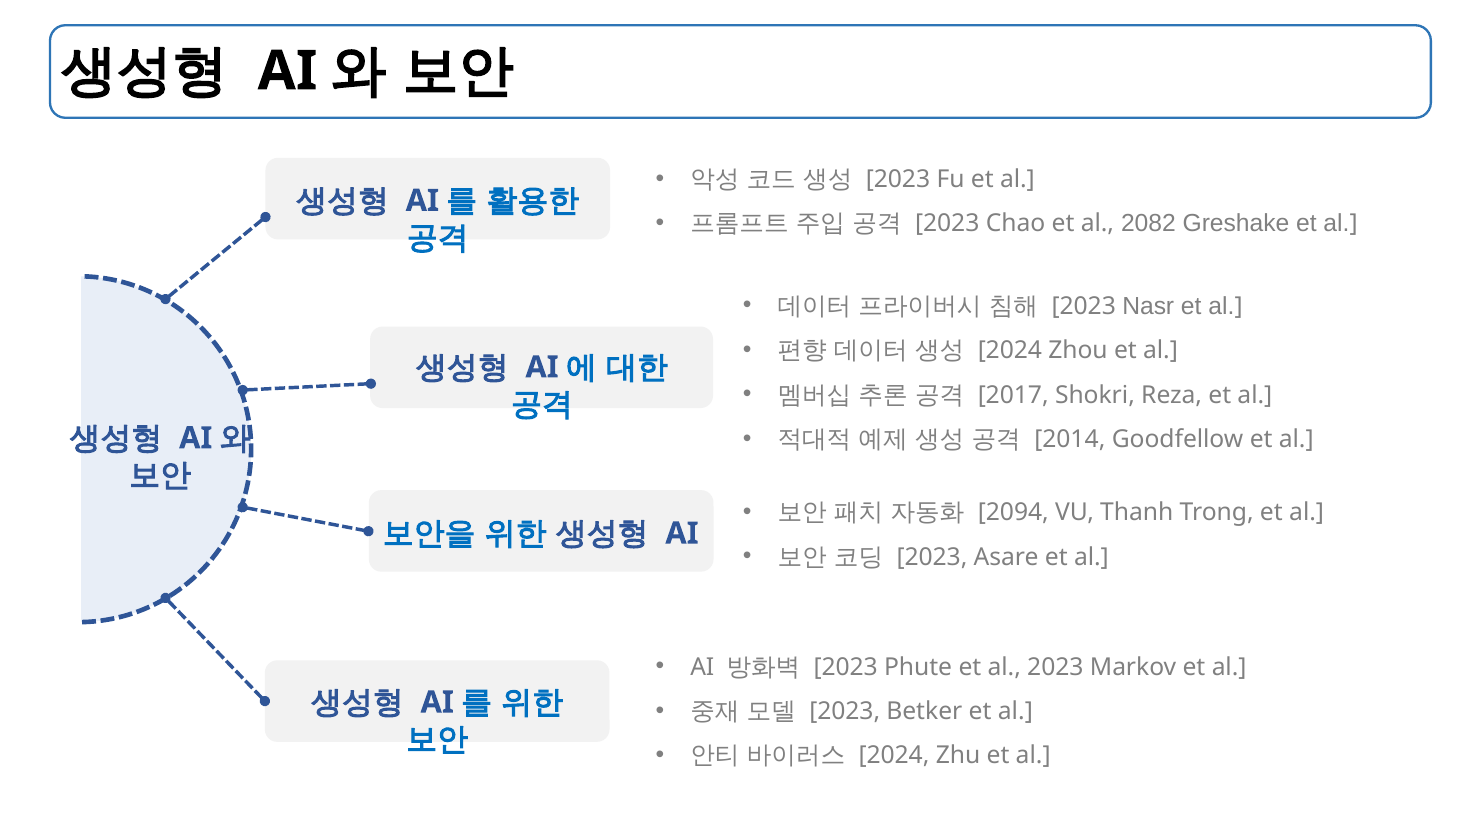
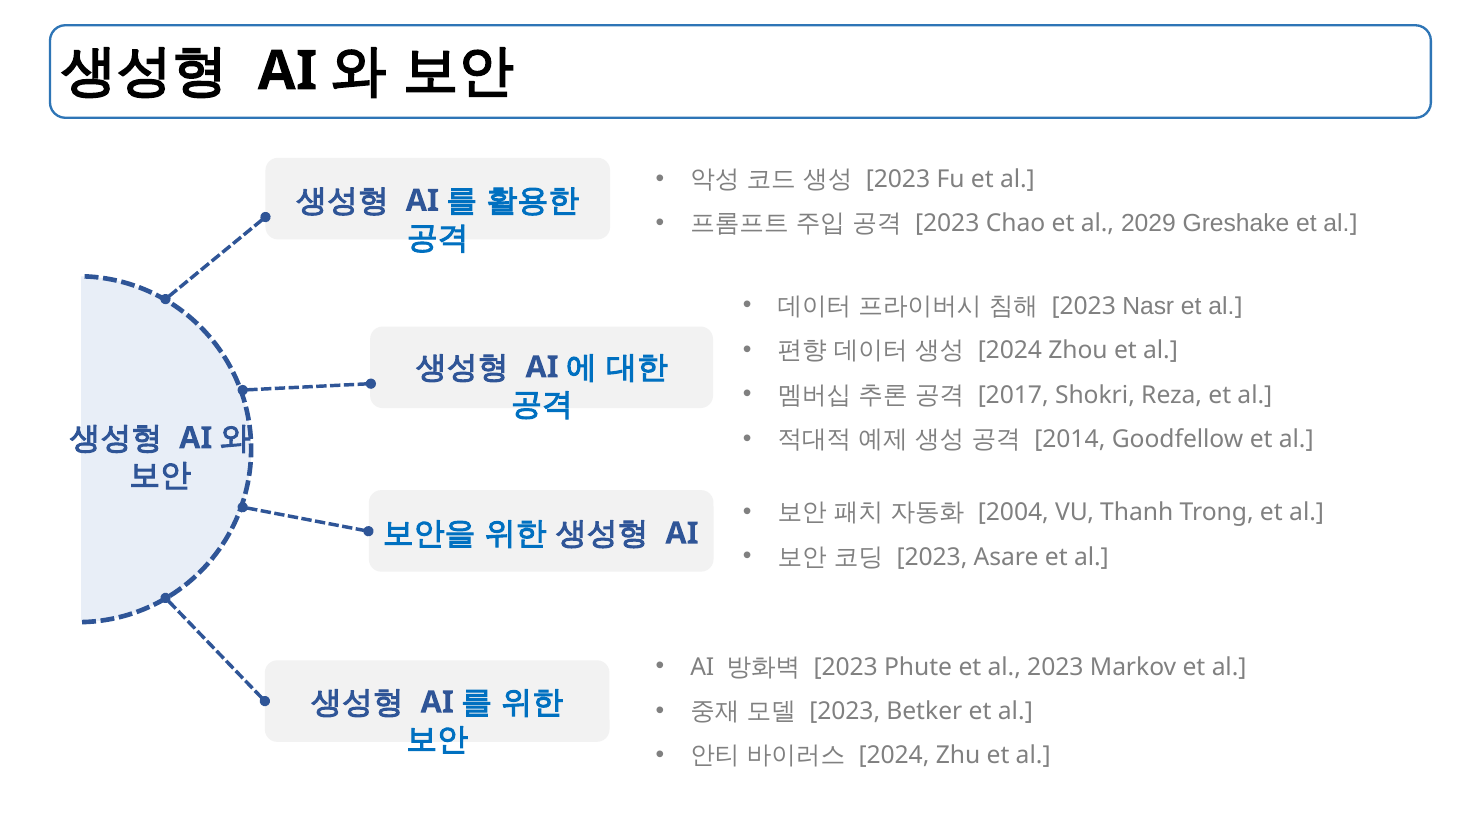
2082: 2082 -> 2029 (1148, 224)
2094: 2094 -> 2004 (1013, 513)
